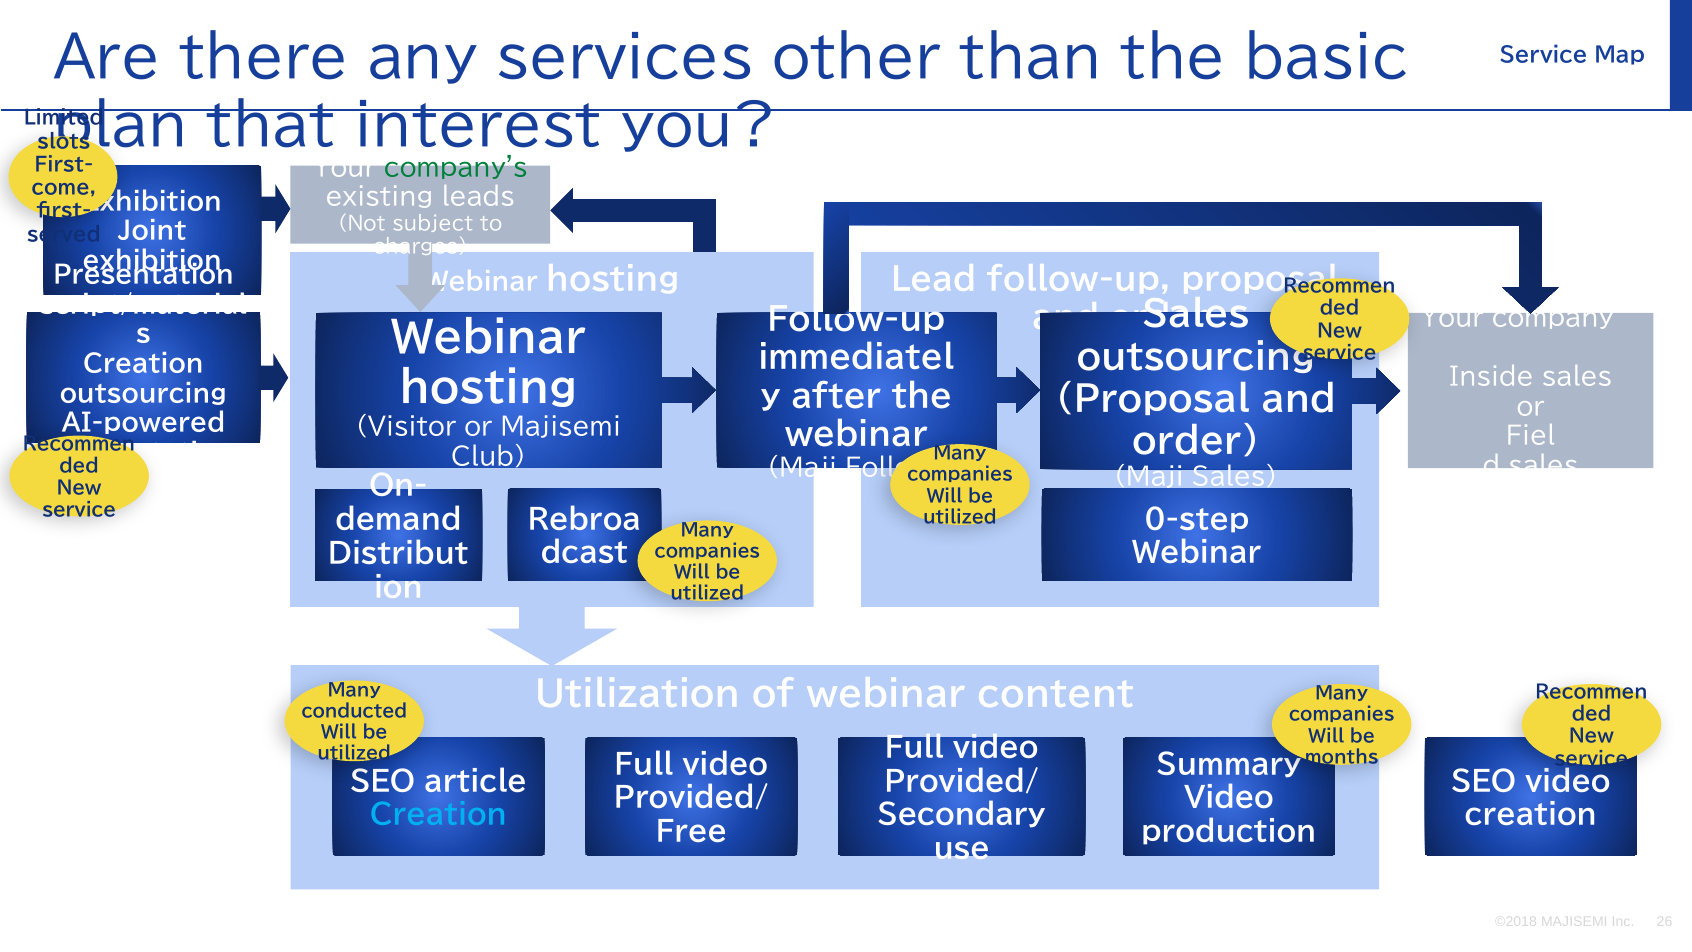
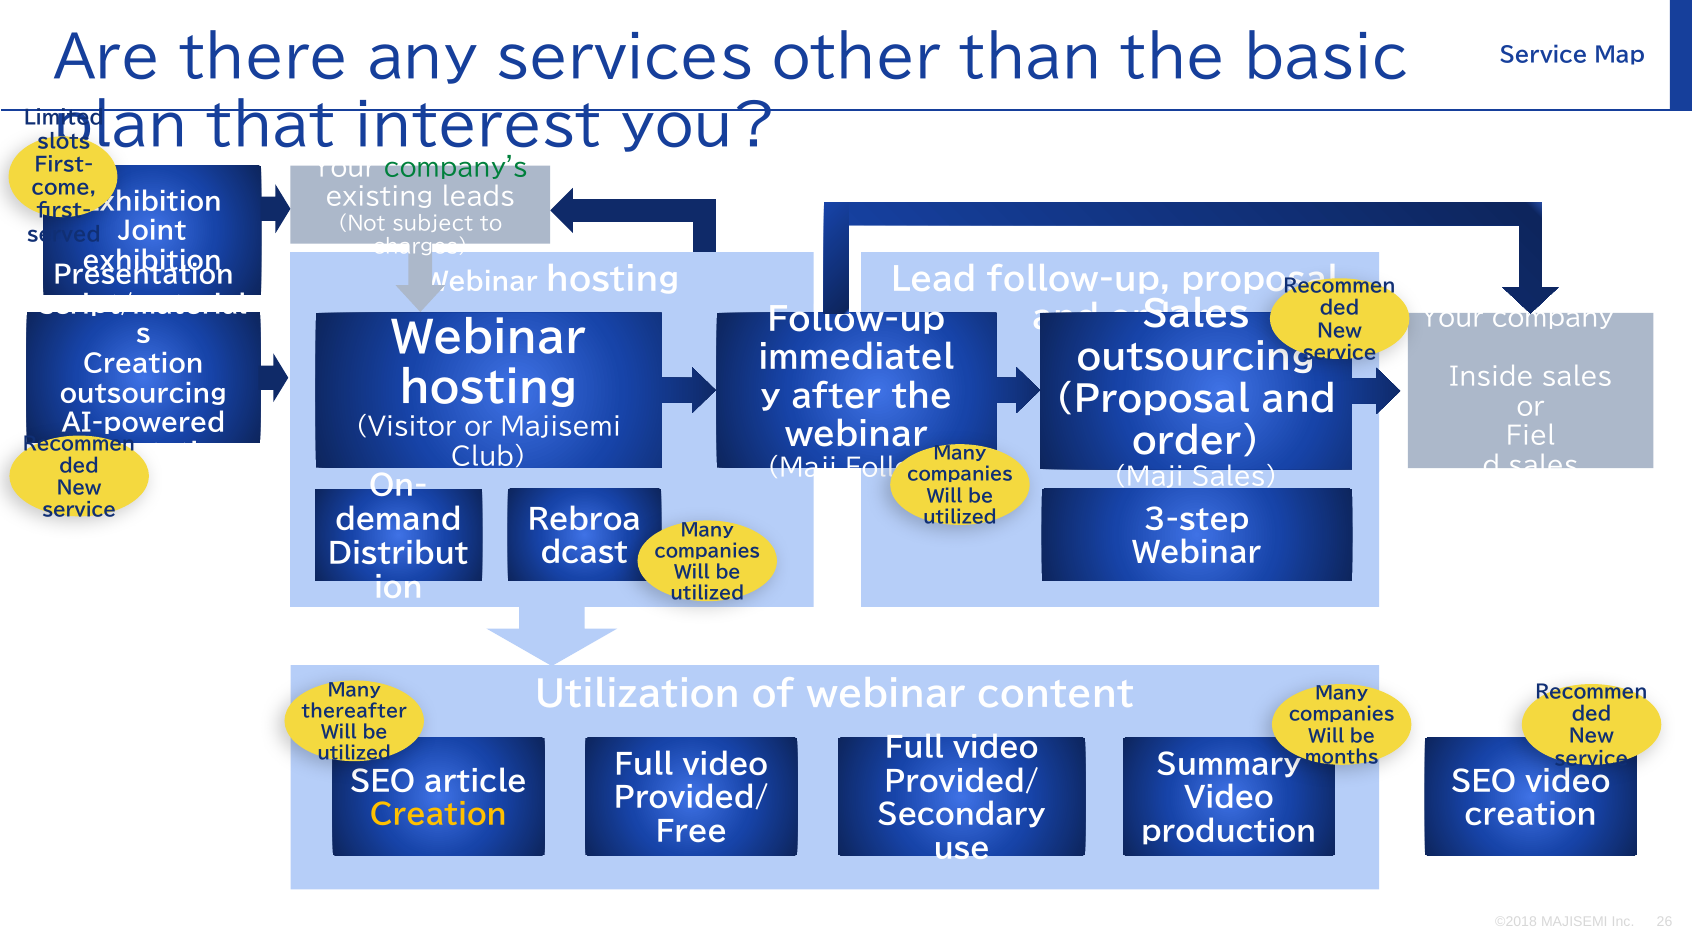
0-step: 0-step -> 3-step (1197, 520)
conducted: conducted -> thereafter (354, 711)
Creation colour: light blue -> yellow (438, 815)
